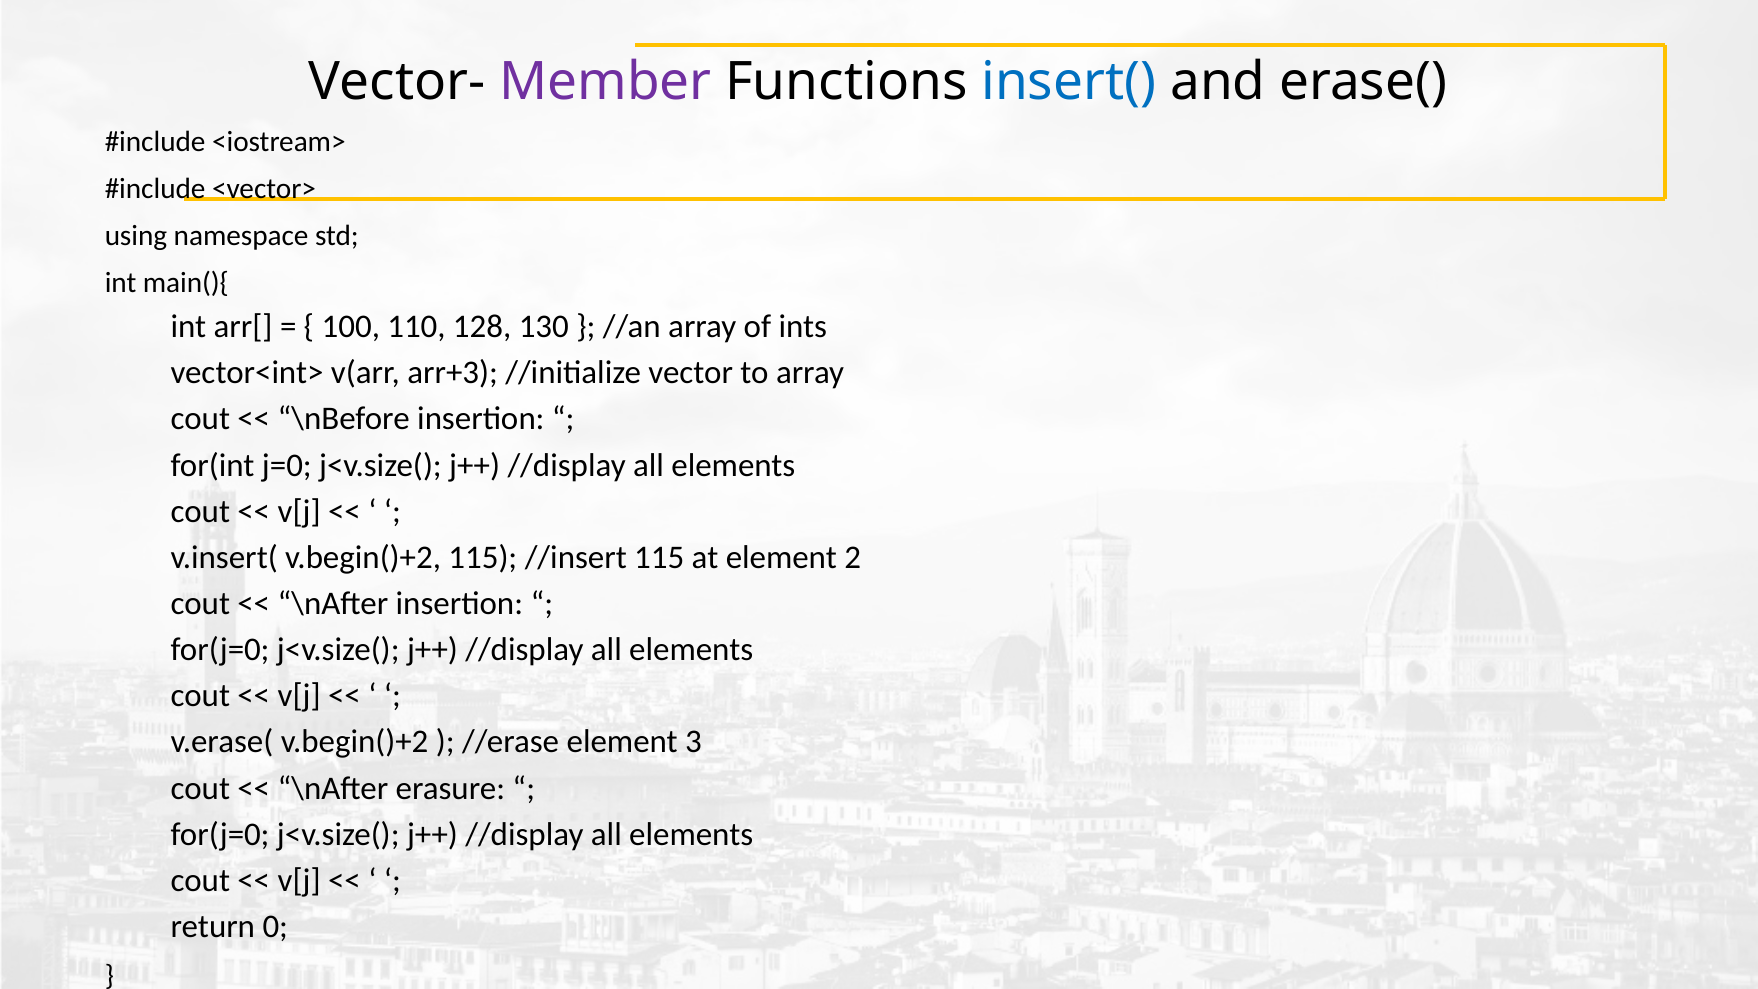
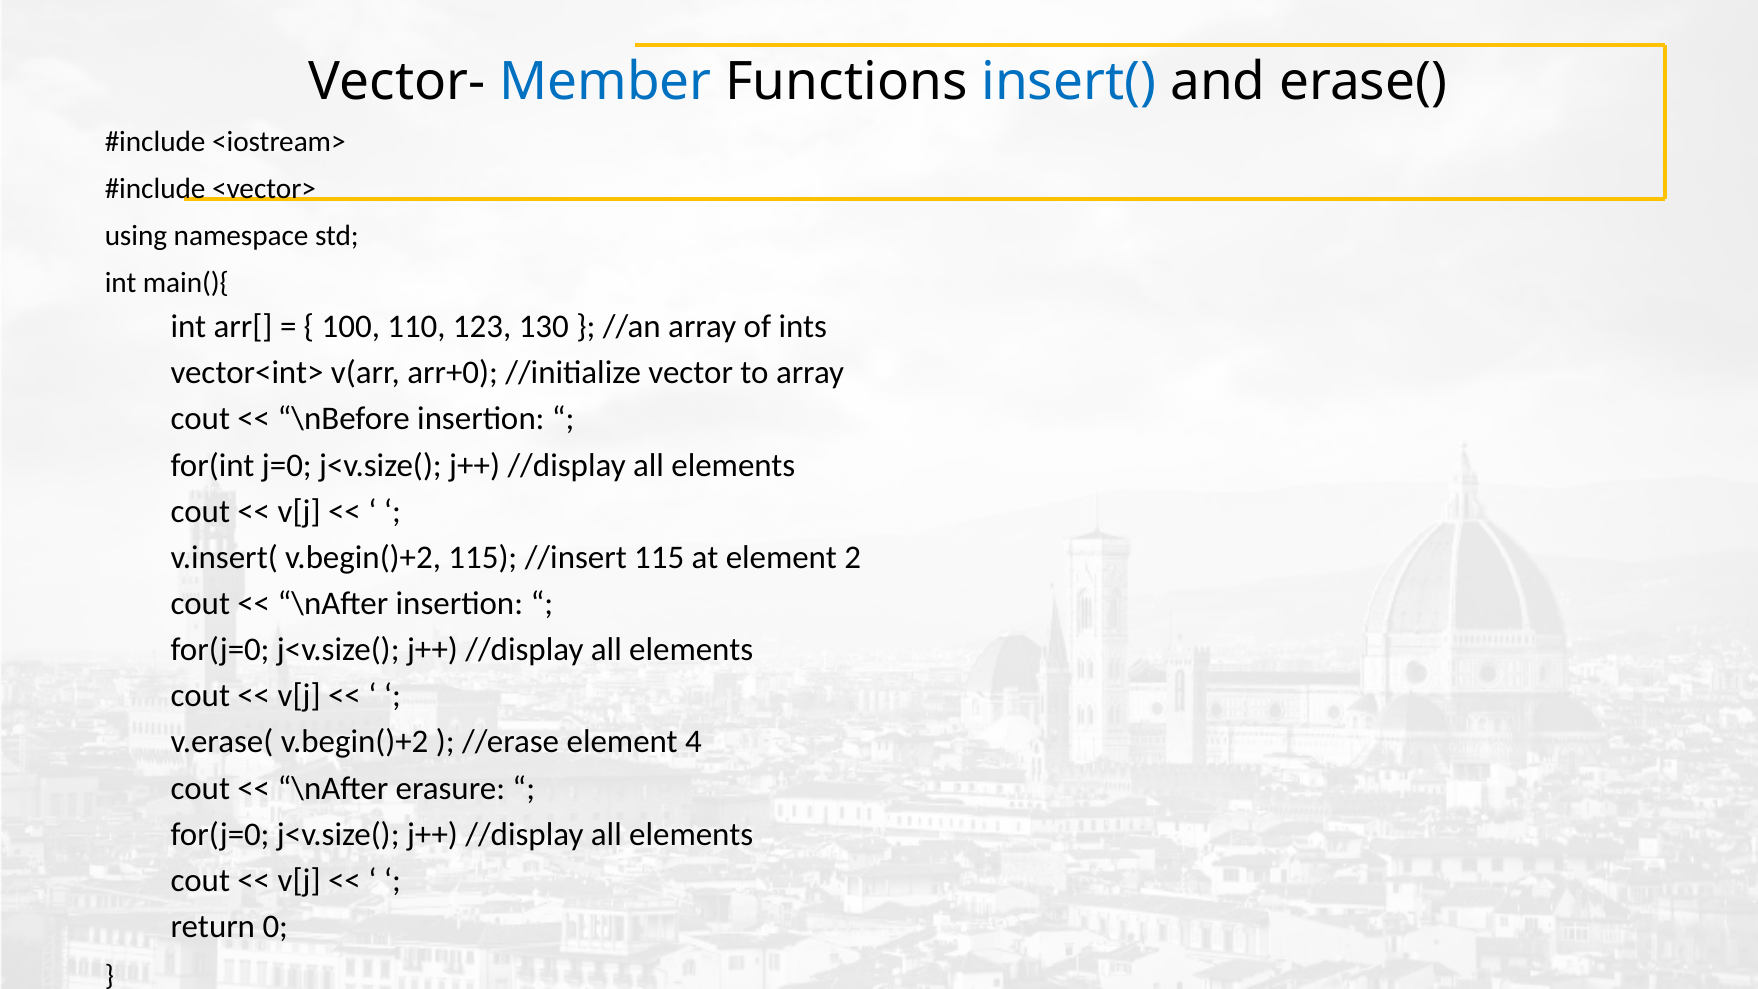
Member colour: purple -> blue (605, 82)
128: 128 -> 123 (482, 327)
arr+3: arr+3 -> arr+0 (453, 373)
3: 3 -> 4 (694, 742)
